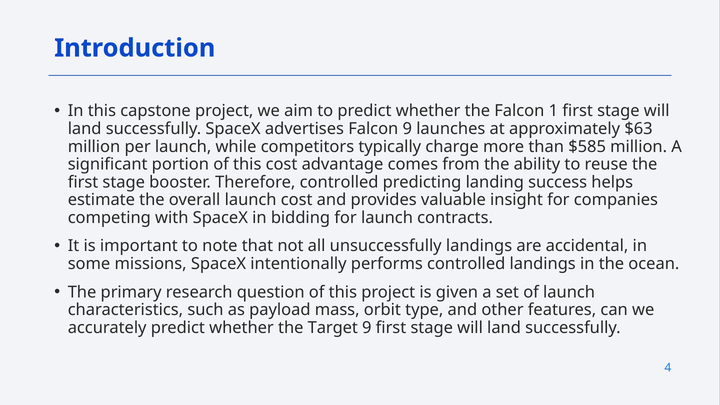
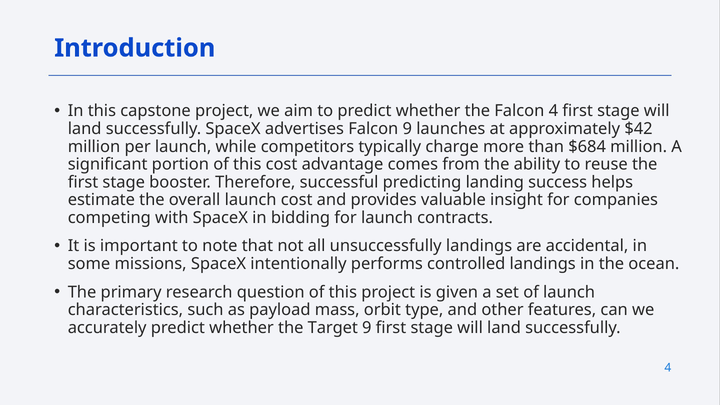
Falcon 1: 1 -> 4 (553, 111)
$63: $63 -> $42 (639, 129)
$585: $585 -> $684 (587, 147)
Therefore controlled: controlled -> successful (339, 182)
